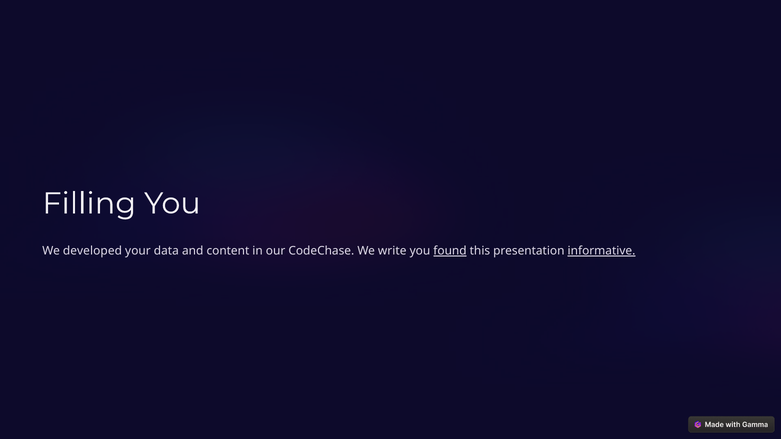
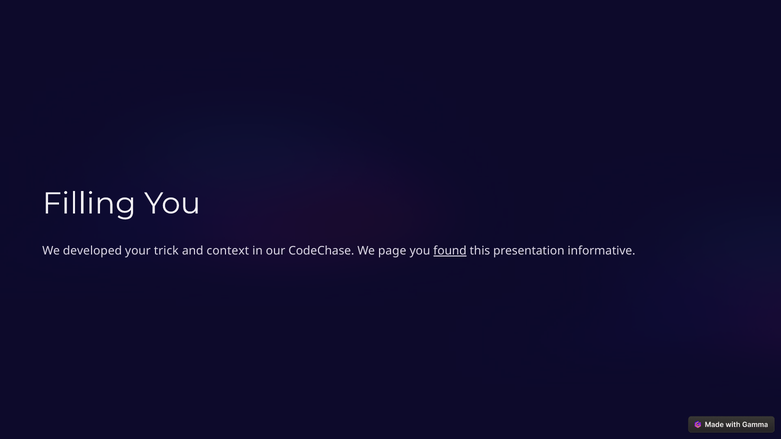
data: data -> trick (166, 251)
content: content -> context (228, 251)
write: write -> page (392, 251)
informative underline: present -> none (601, 251)
